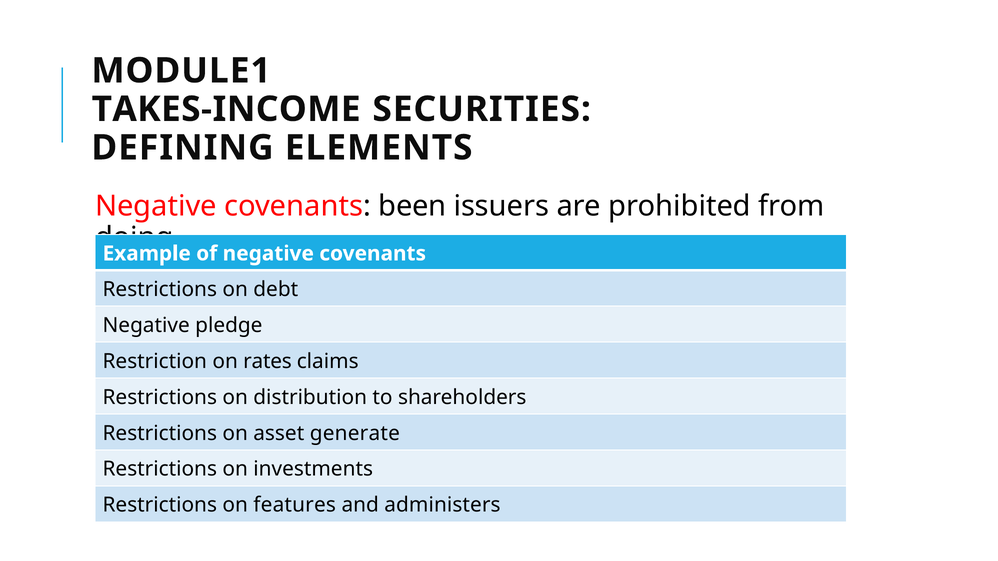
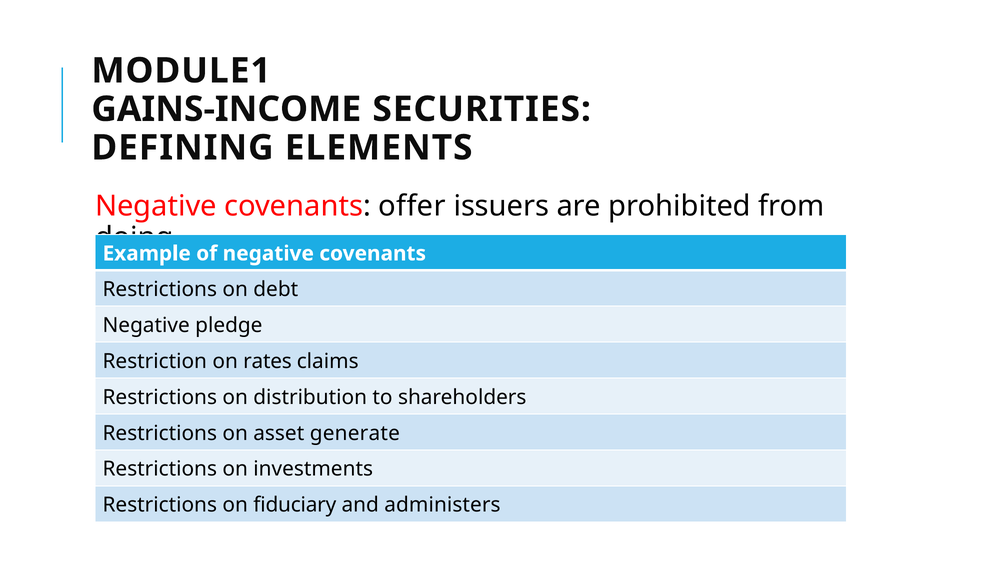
TAKES-INCOME: TAKES-INCOME -> GAINS-INCOME (226, 109)
been: been -> offer (412, 206)
features: features -> fiduciary (295, 505)
